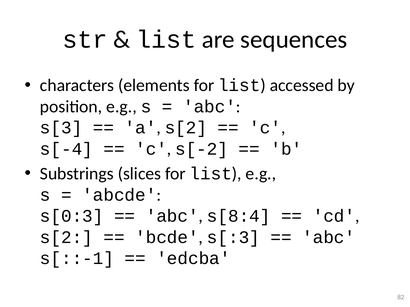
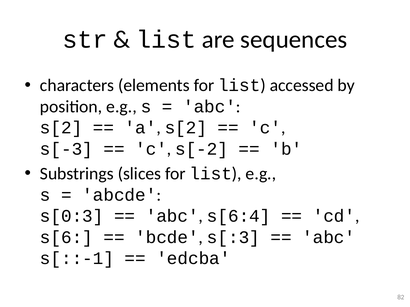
s[3: s[3 -> s[2 (61, 128)
s[-4: s[-4 -> s[-3 (66, 149)
s[8:4: s[8:4 -> s[6:4 (239, 216)
s[2: s[2 -> s[6 (66, 238)
